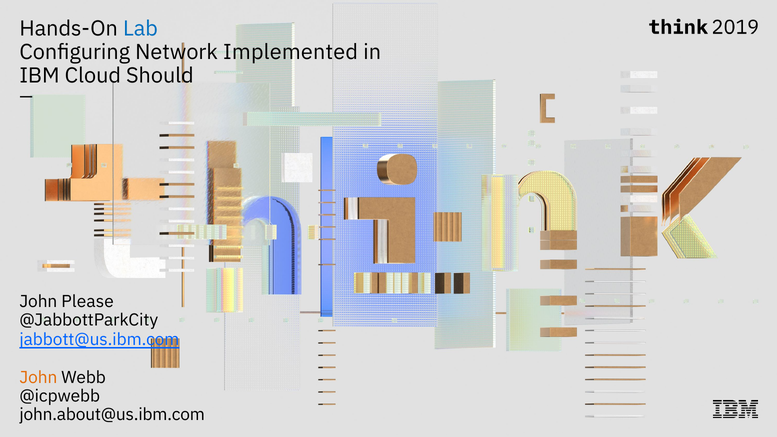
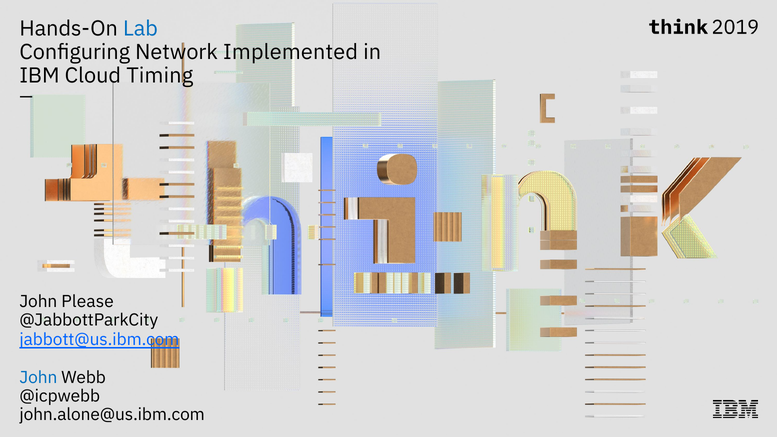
Should: Should -> Timing (160, 75)
John colour: orange -> blue (38, 377)
john.about@us.ibm.com: john.about@us.ibm.com -> john.alone@us.ibm.com (112, 415)
